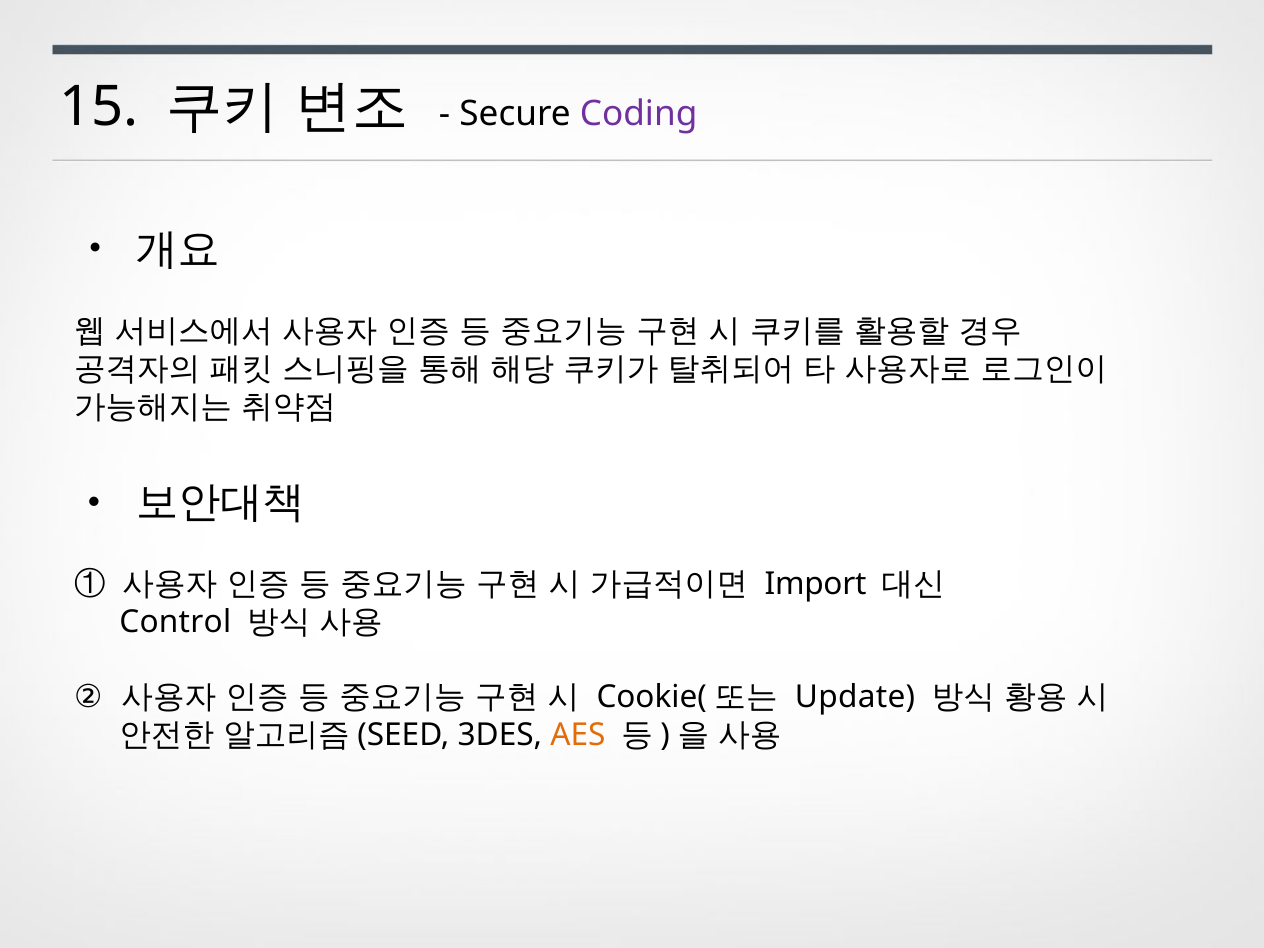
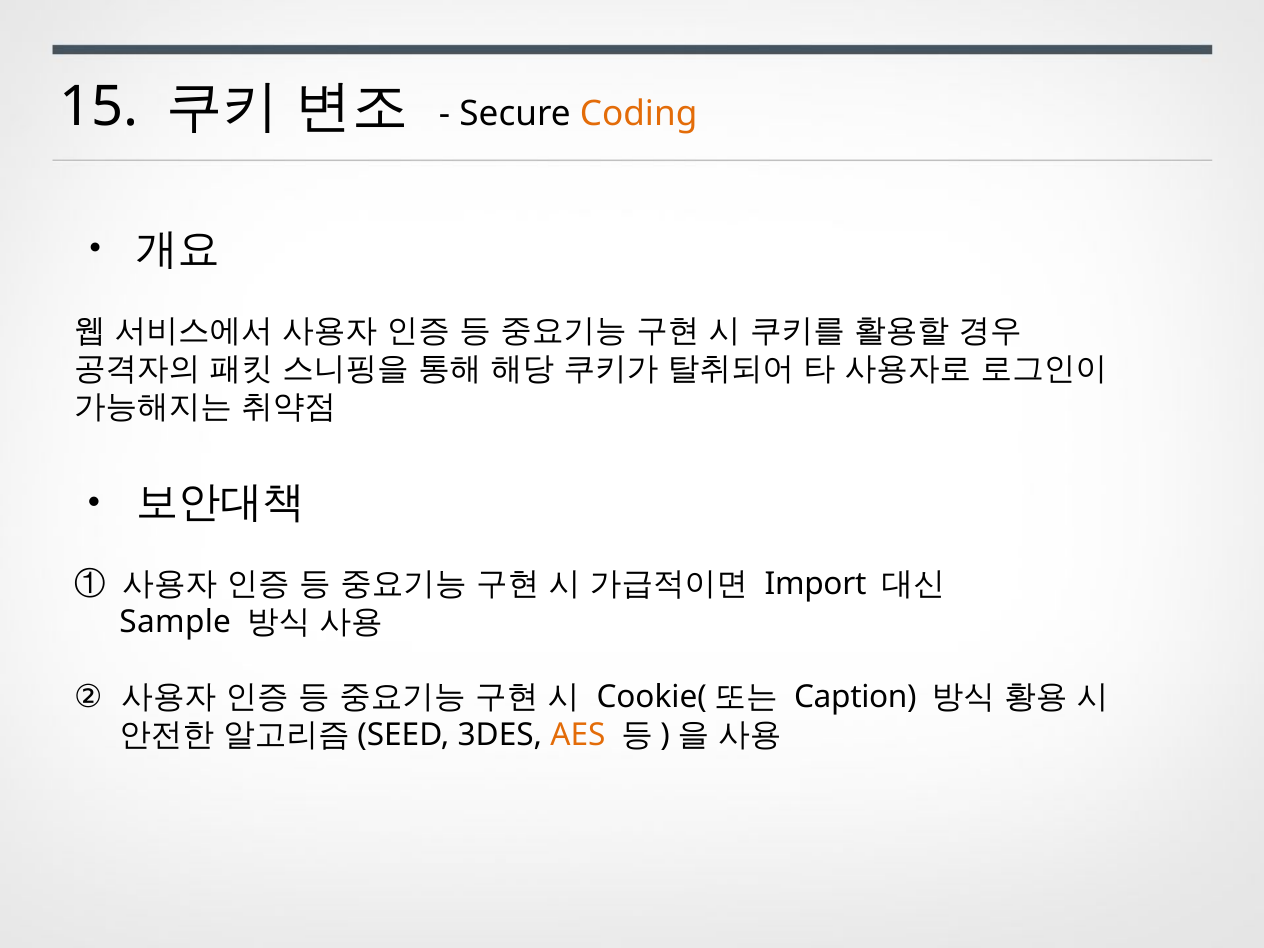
Coding colour: purple -> orange (639, 113)
Control: Control -> Sample (175, 622)
Update: Update -> Caption (855, 698)
